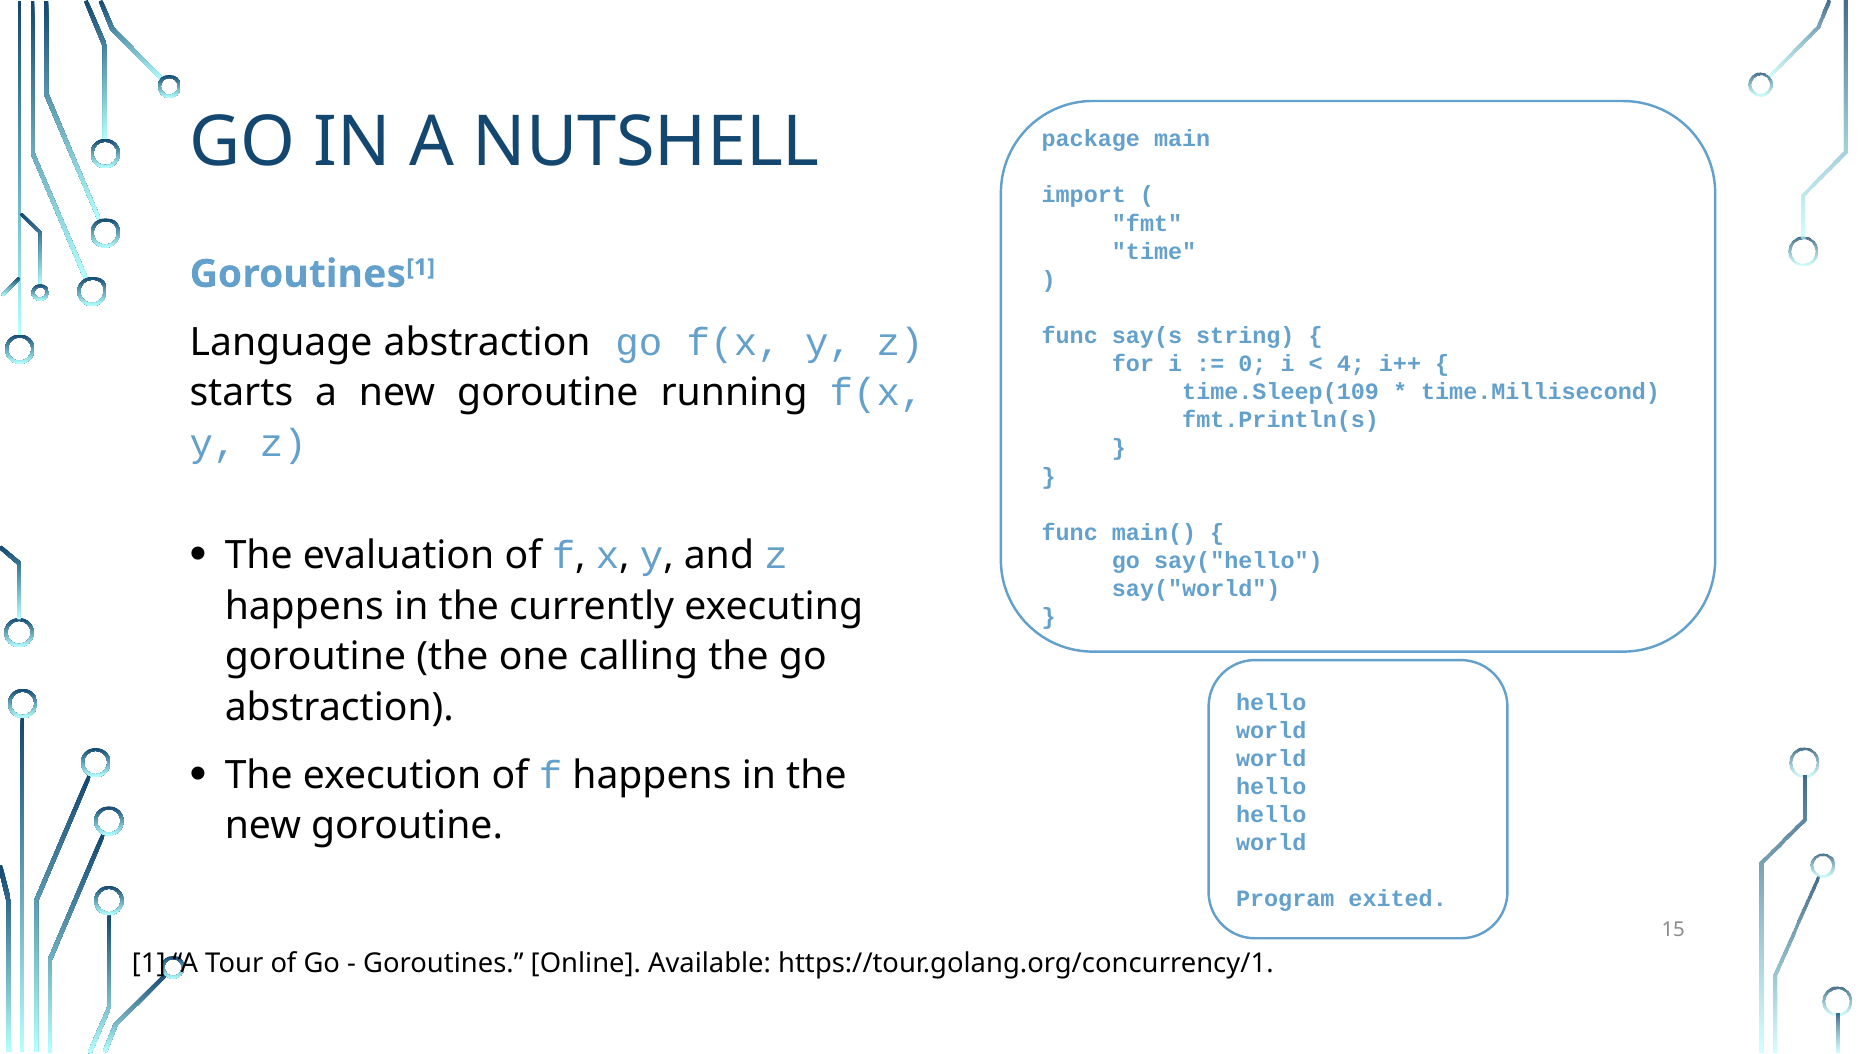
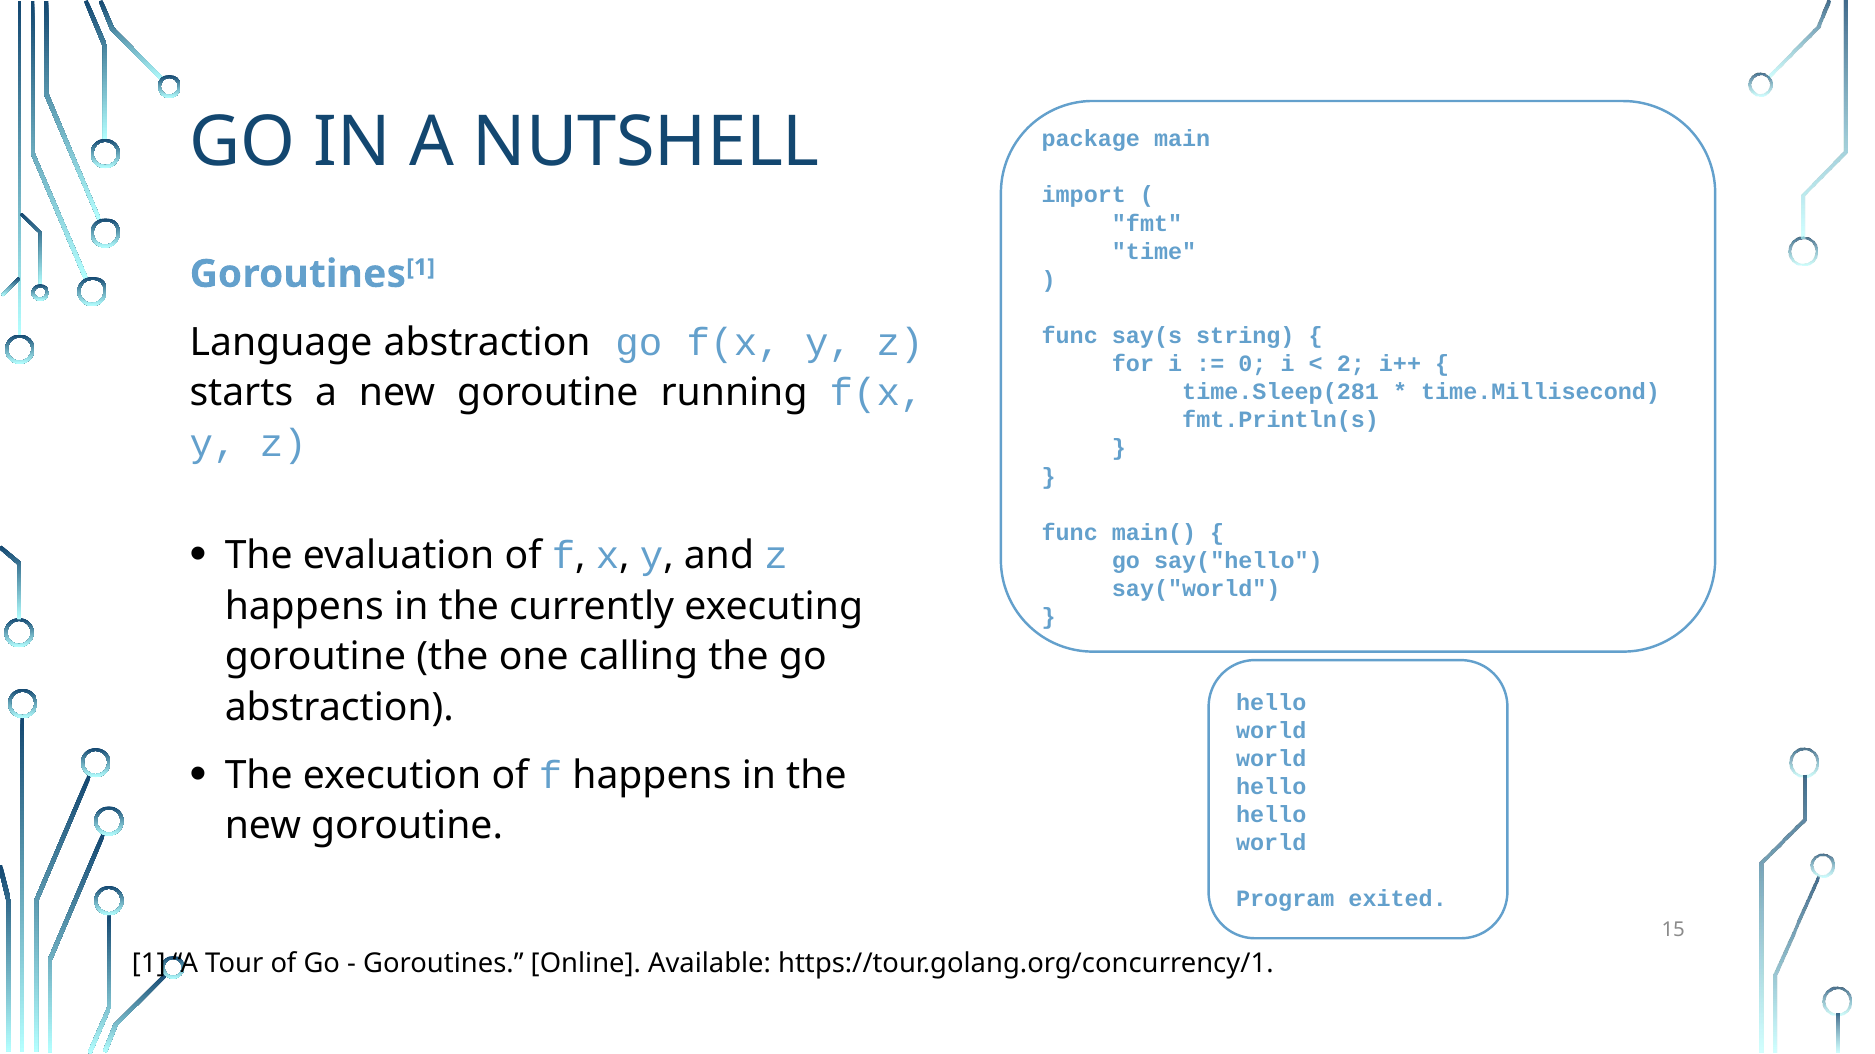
4: 4 -> 2 (1351, 364)
time.Sleep(109: time.Sleep(109 -> time.Sleep(281 (1281, 392)
